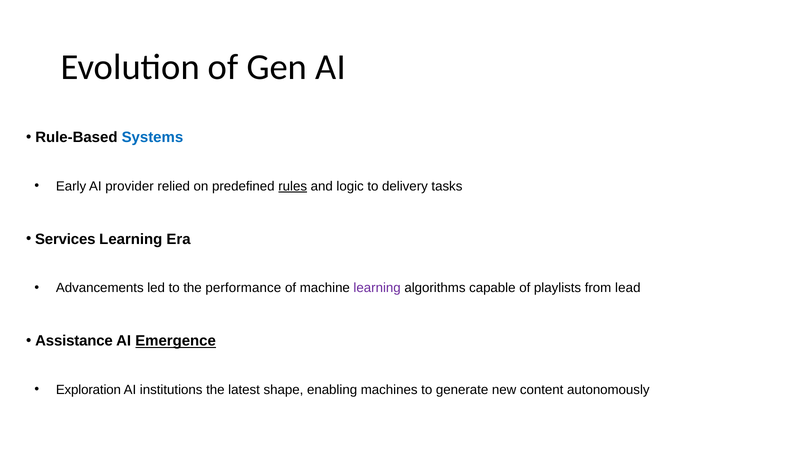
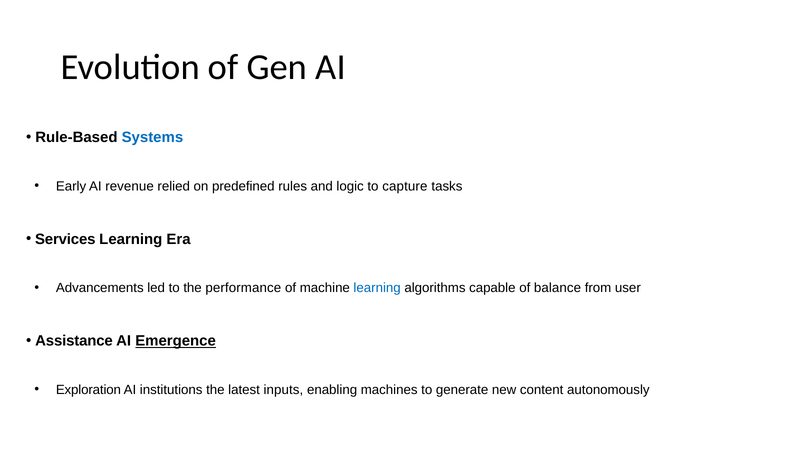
provider: provider -> revenue (130, 186)
rules underline: present -> none (293, 186)
delivery: delivery -> capture (405, 186)
learning colour: purple -> blue (377, 288)
playlists: playlists -> balance (558, 288)
lead: lead -> user (628, 288)
shape: shape -> inputs (283, 390)
